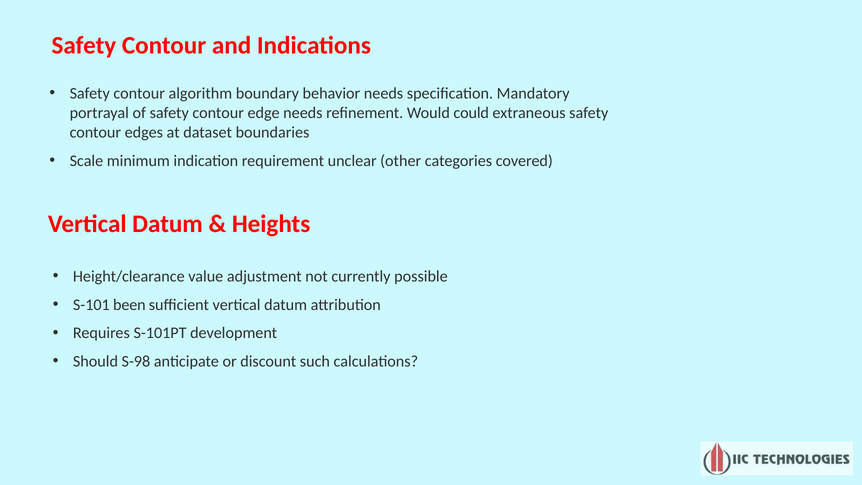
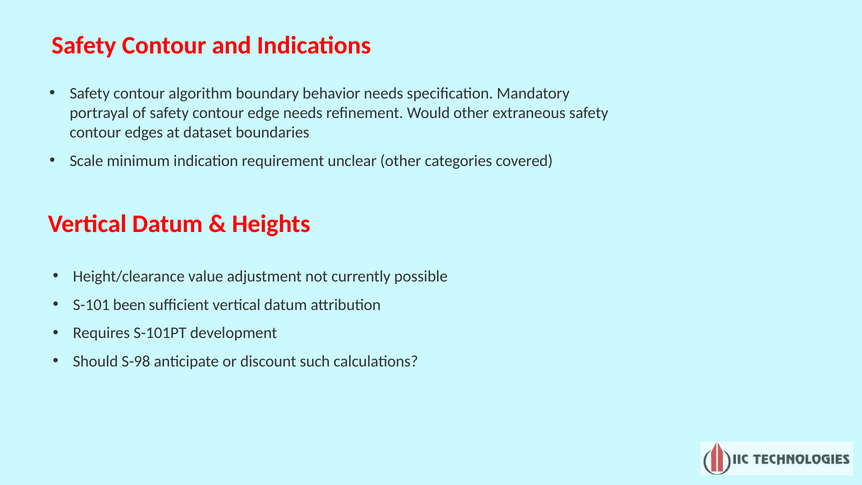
Would could: could -> other (471, 113)
